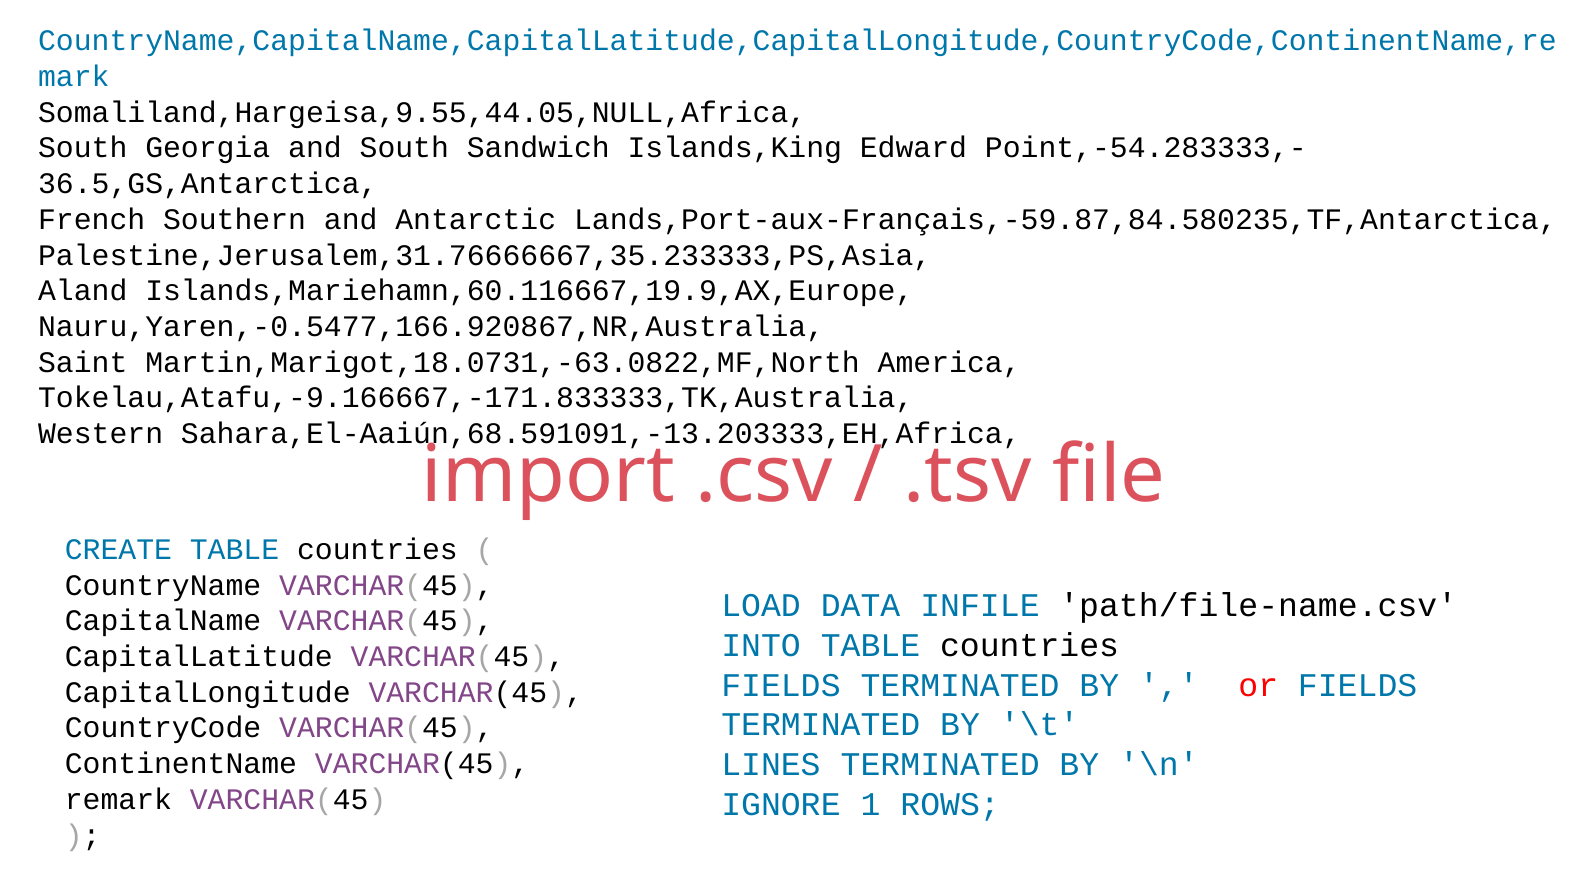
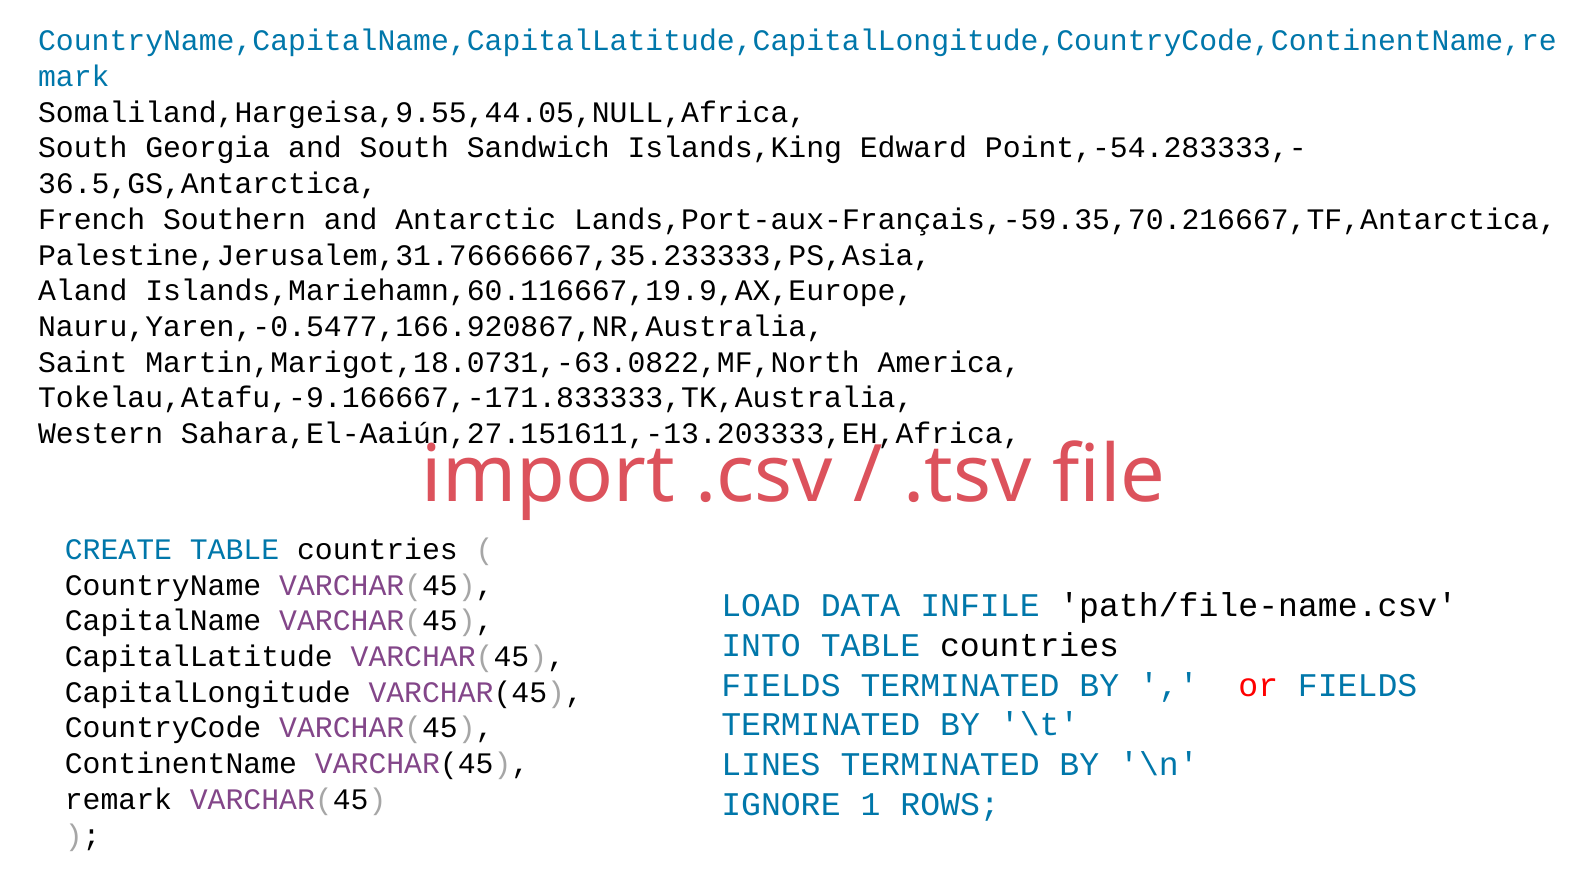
Lands,Port-aux-Français,-59.87,84.580235,TF,Antarctica: Lands,Port-aux-Français,-59.87,84.580235,TF,Antarctica -> Lands,Port-aux-Français,-59.35,70.216667,TF,Antarctica (1065, 220)
Sahara,El-Aaiún,68.591091,-13.203333,EH,Africa: Sahara,El-Aaiún,68.591091,-13.203333,EH,Africa -> Sahara,El-Aaiún,27.151611,-13.203333,EH,Africa (601, 434)
